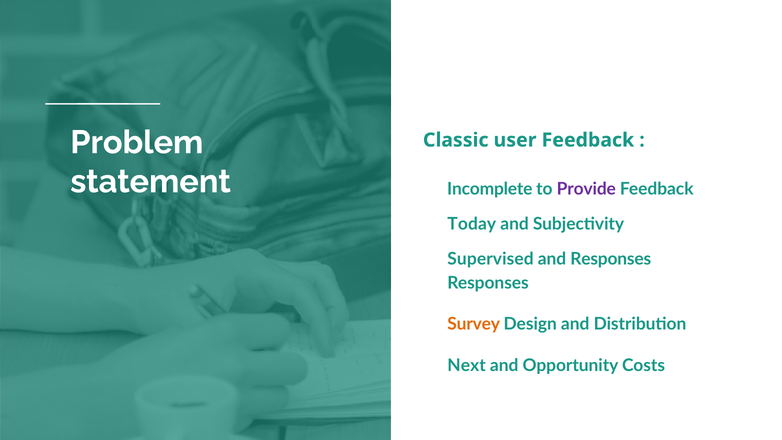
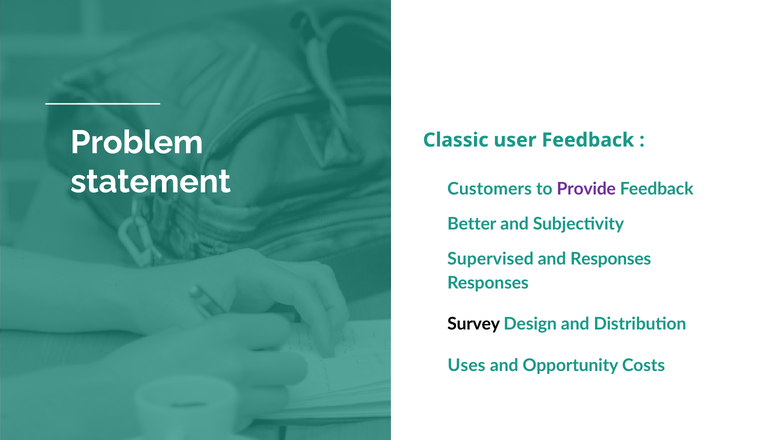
Incomplete: Incomplete -> Customers (490, 189)
Today: Today -> Better (472, 224)
Survey colour: orange -> black (474, 324)
Next: Next -> Uses (466, 365)
